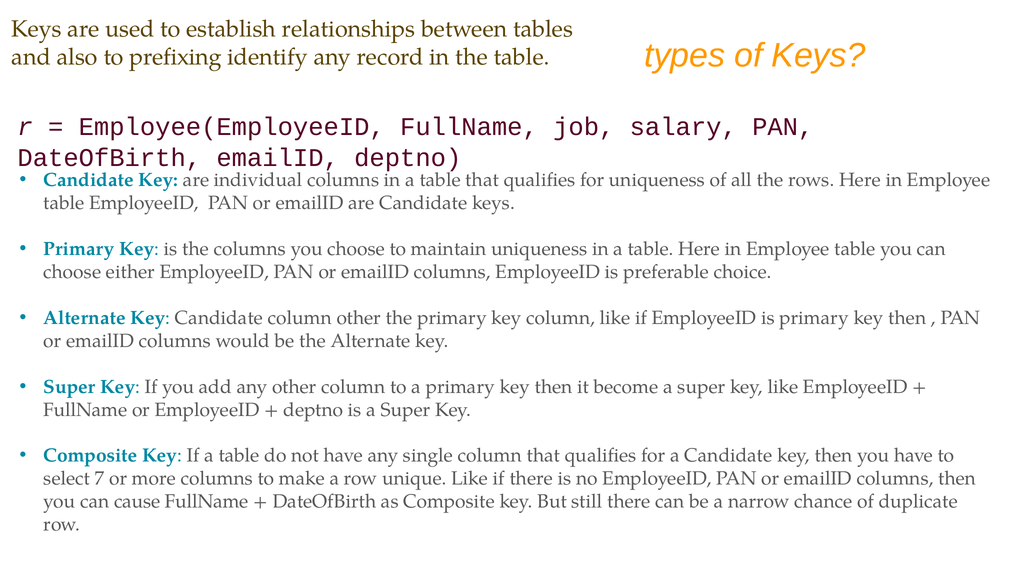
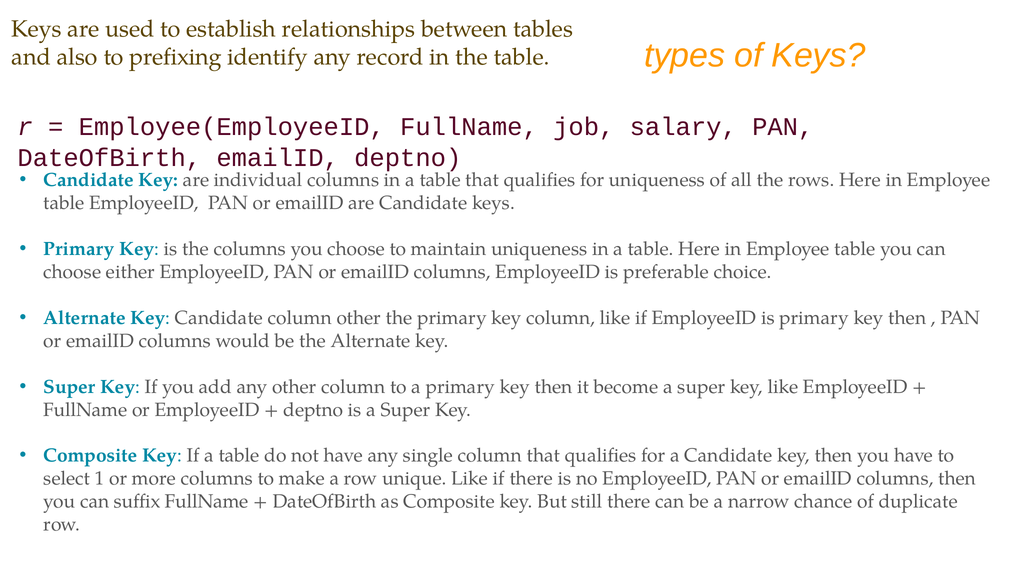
7: 7 -> 1 (100, 478)
cause: cause -> suffix (137, 501)
